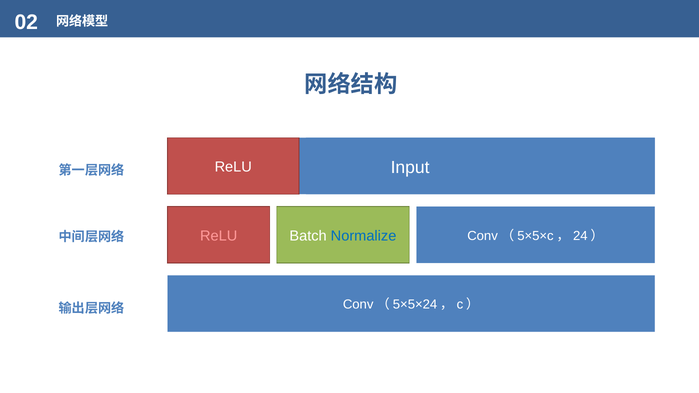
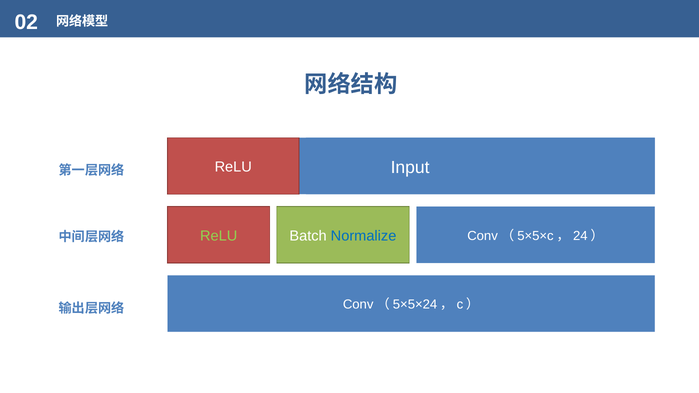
ReLU colour: pink -> light green (219, 236)
